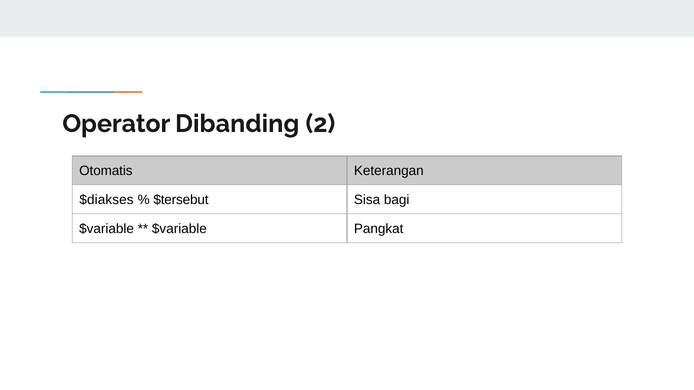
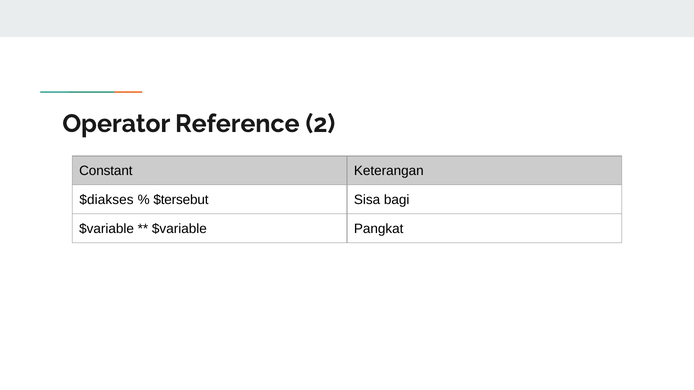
Dibanding: Dibanding -> Reference (237, 124)
Otomatis: Otomatis -> Constant (106, 171)
